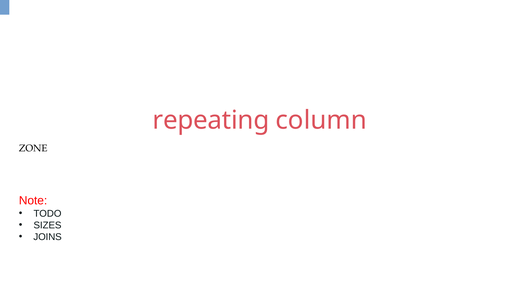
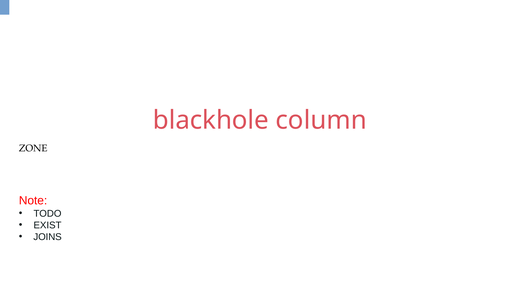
repeating: repeating -> blackhole (211, 120)
SIZES: SIZES -> EXIST (48, 226)
